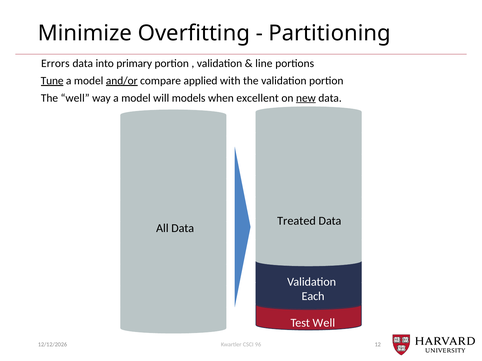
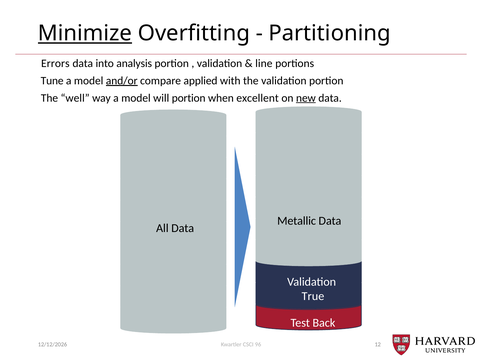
Minimize underline: none -> present (85, 33)
primary: primary -> analysis (134, 63)
Tune underline: present -> none (52, 81)
will models: models -> portion (189, 98)
Treated: Treated -> Metallic (297, 221)
Each: Each -> True (313, 297)
Test Well: Well -> Back (324, 323)
